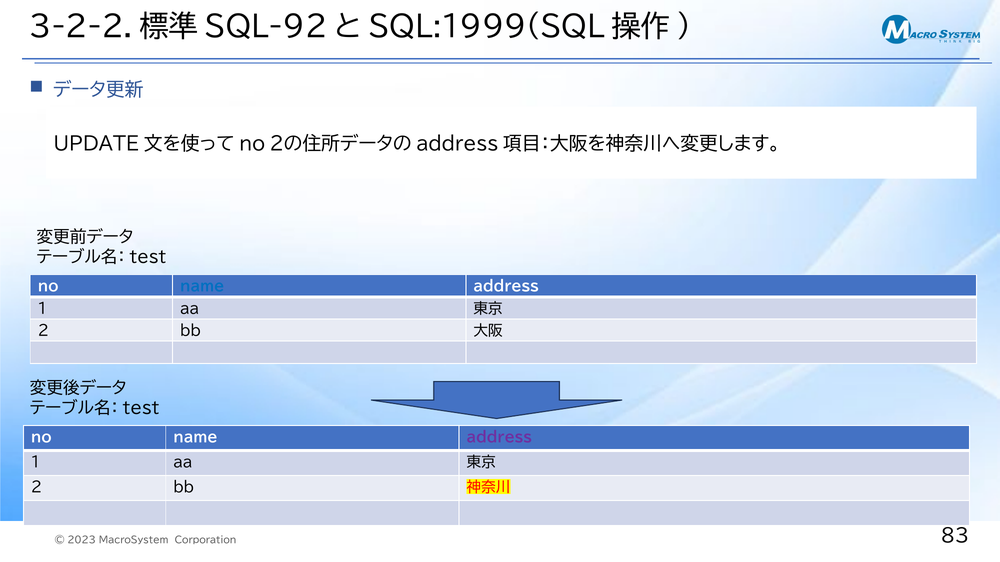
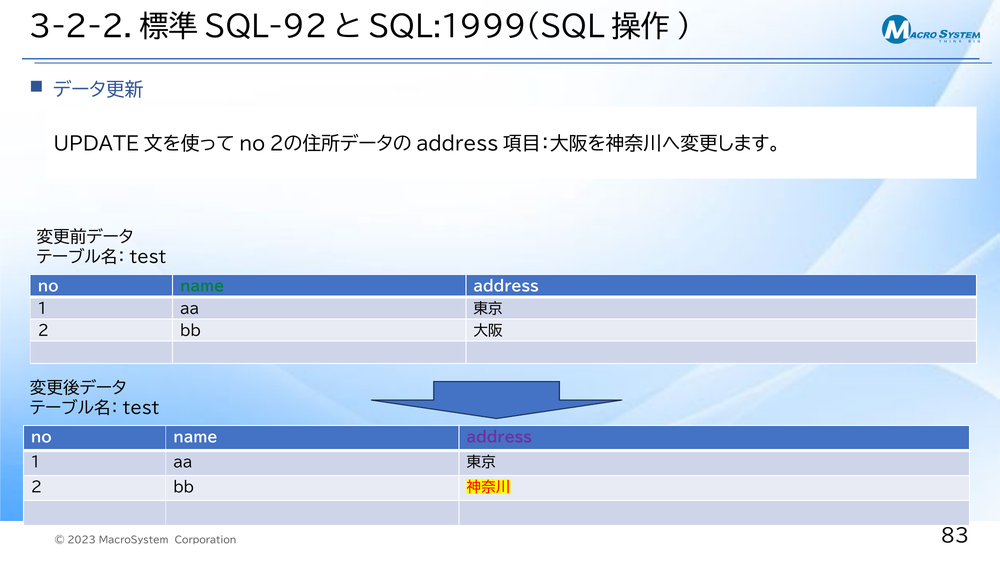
name colour: blue -> green (202, 287)
